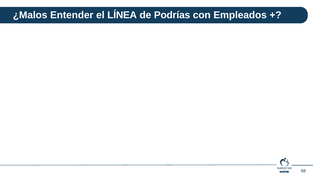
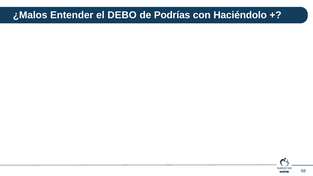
LÍNEA: LÍNEA -> DEBO (122, 15)
Empleados: Empleados -> Haciéndolo (240, 15)
